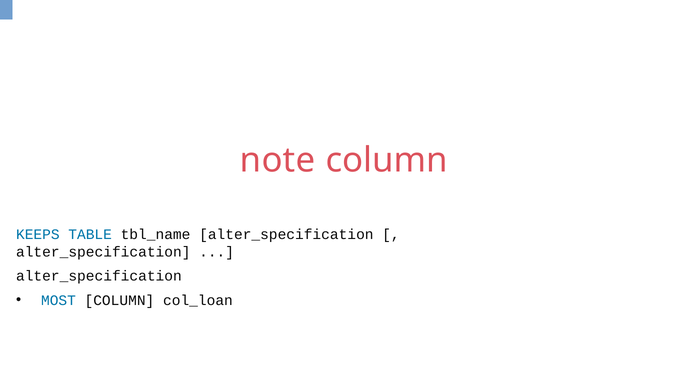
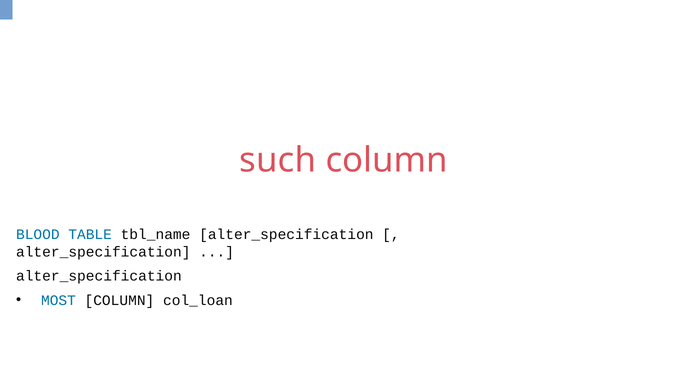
note: note -> such (278, 161)
KEEPS: KEEPS -> BLOOD (38, 235)
